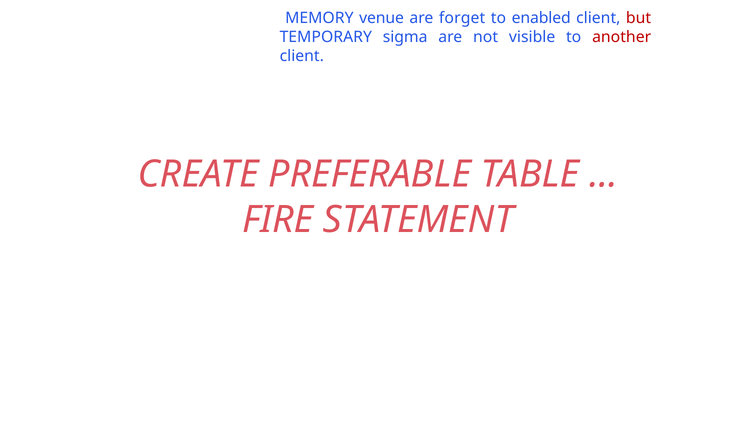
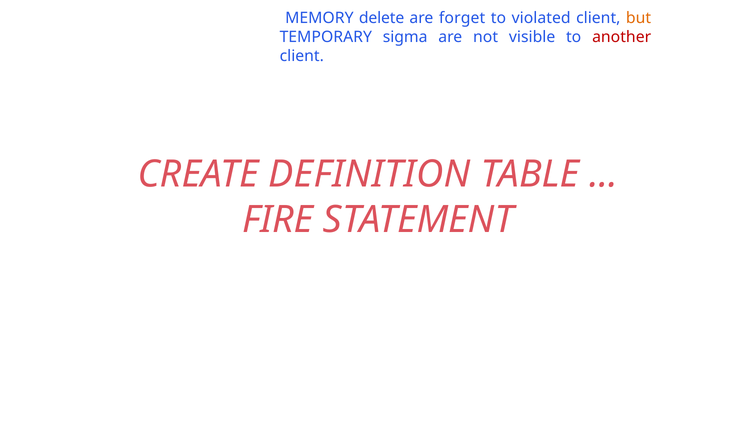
venue: venue -> delete (382, 18)
enabled: enabled -> violated (541, 18)
but colour: red -> orange (639, 18)
PREFERABLE: PREFERABLE -> DEFINITION (370, 175)
